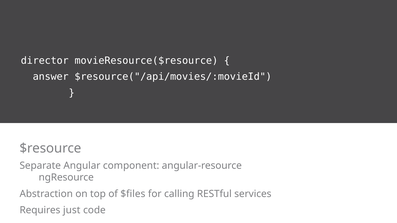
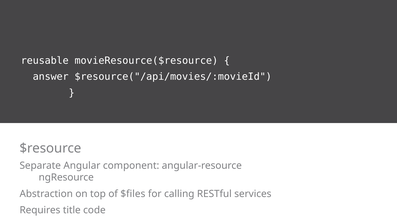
director: director -> reusable (45, 61)
just: just -> title (72, 210)
